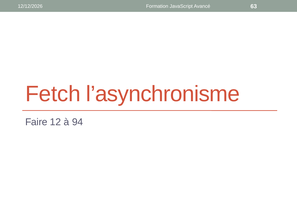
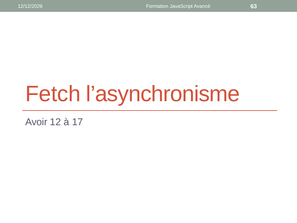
Faire: Faire -> Avoir (36, 122)
94: 94 -> 17 (78, 122)
